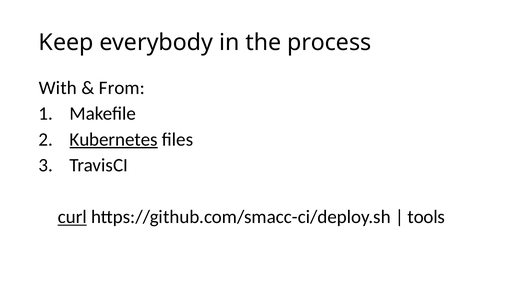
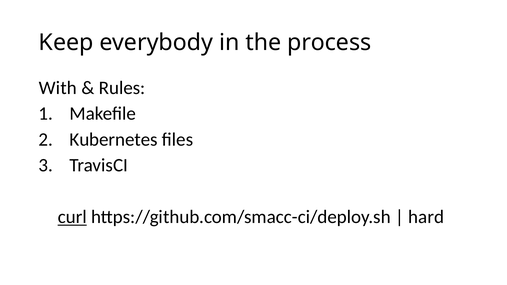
From: From -> Rules (122, 88)
Kubernetes underline: present -> none (114, 140)
tools: tools -> hard (426, 217)
